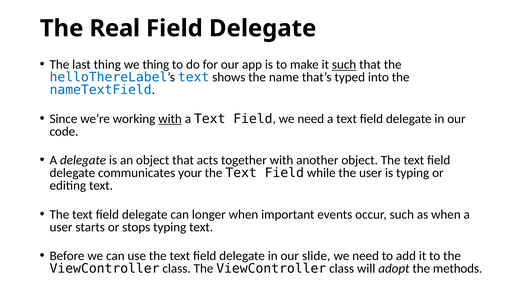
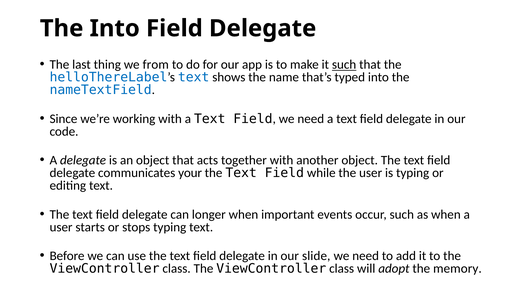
The Real: Real -> Into (115, 28)
we thing: thing -> from (156, 65)
with underline: present -> none (170, 119)
methods: methods -> memory (457, 269)
